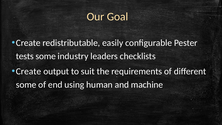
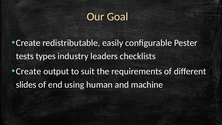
tests some: some -> types (46, 56)
some: some -> slides (26, 85)
